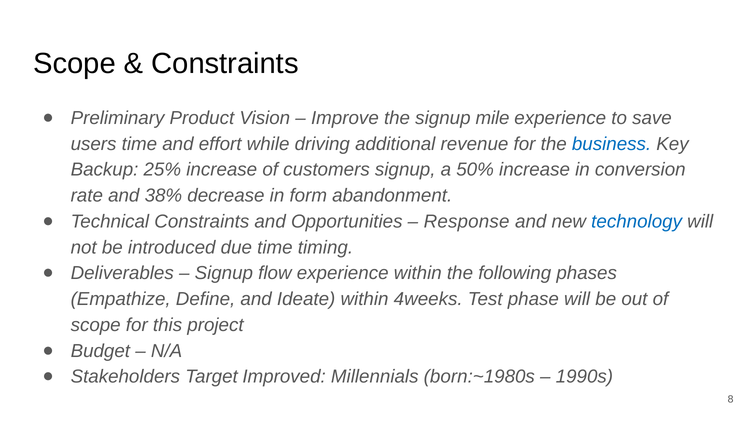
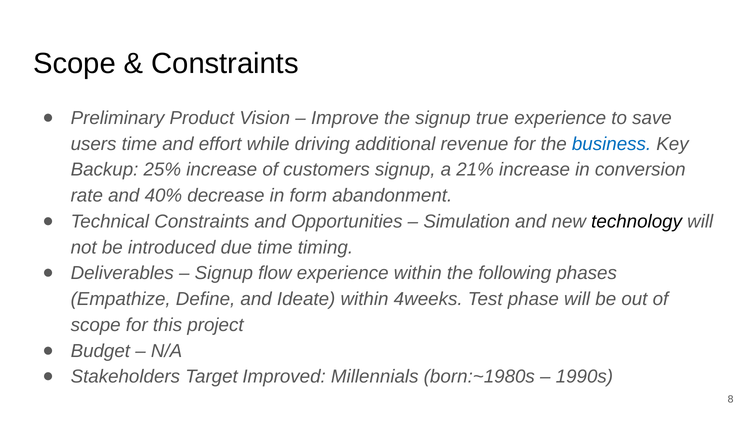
mile: mile -> true (492, 118)
50%: 50% -> 21% (475, 170)
38%: 38% -> 40% (163, 196)
Response: Response -> Simulation (467, 222)
technology colour: blue -> black (637, 222)
